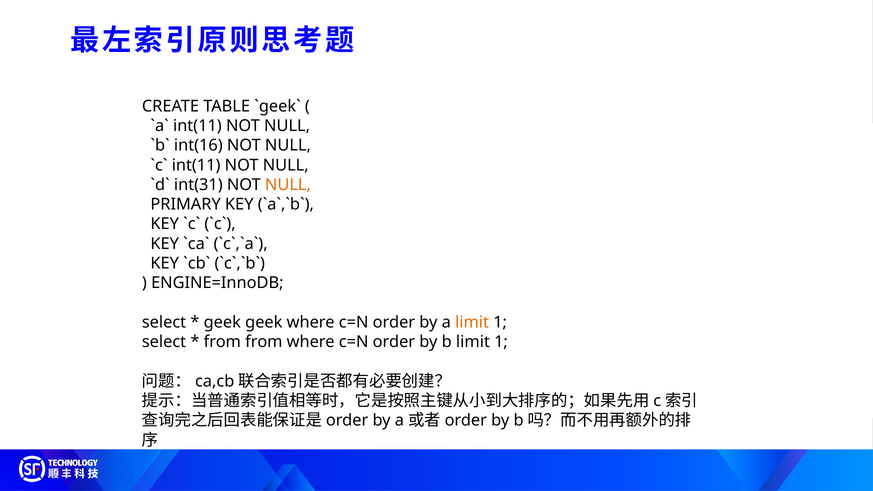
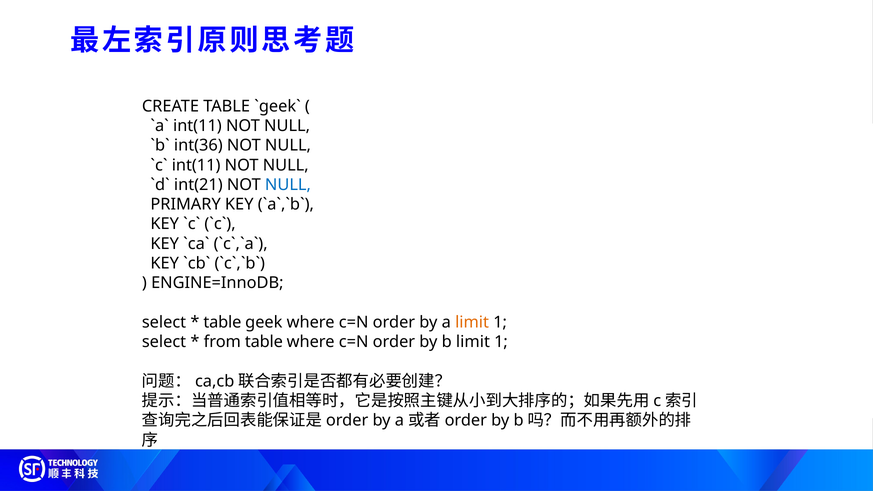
int(16: int(16 -> int(36 (198, 146)
int(31: int(31 -> int(21 (198, 185)
NULL colour: orange -> blue (288, 185)
geek: geek -> table (222, 322)
from from: from -> table (264, 342)
